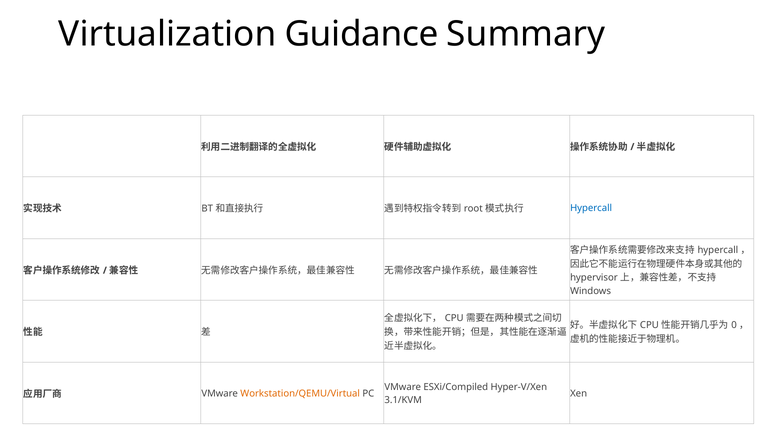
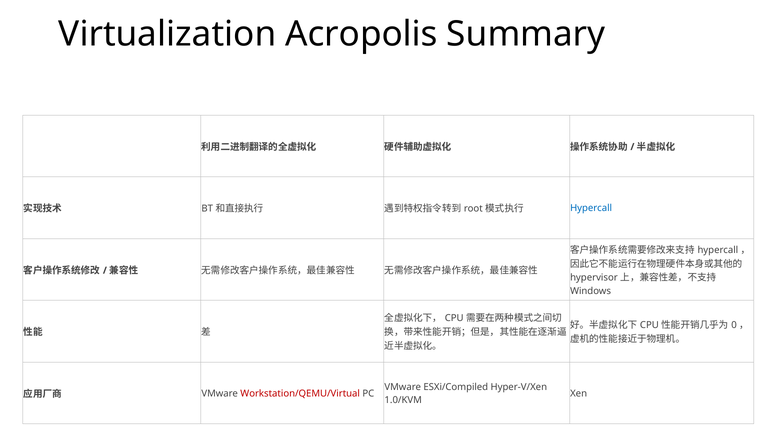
Guidance: Guidance -> Acropolis (361, 34)
Workstation/QEMU/Virtual colour: orange -> red (300, 393)
3.1/KVM: 3.1/KVM -> 1.0/KVM (403, 400)
